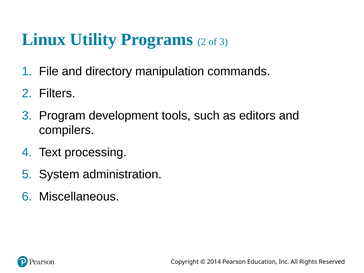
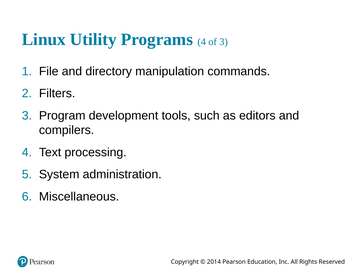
Programs 2: 2 -> 4 (202, 42)
